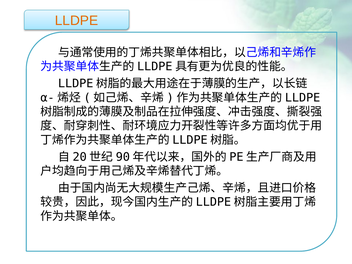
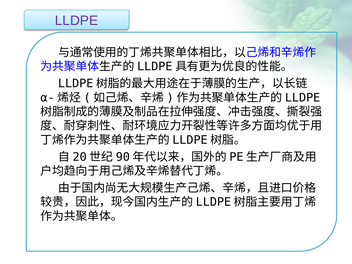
LLDPE colour: orange -> purple (77, 21)
